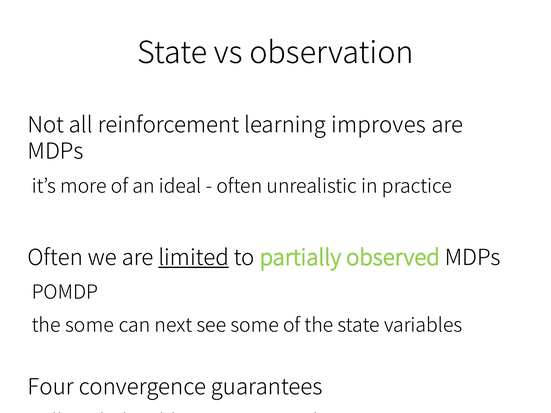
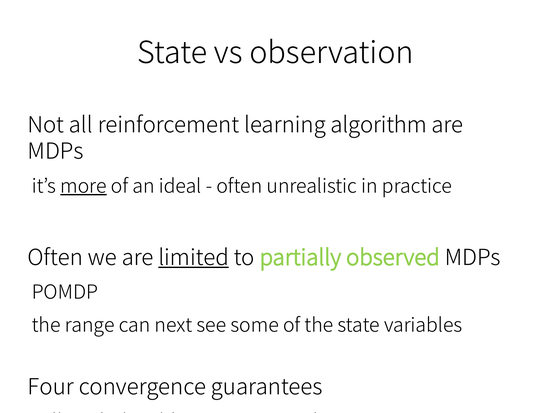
improves: improves -> algorithm (379, 125)
more underline: none -> present (83, 186)
the some: some -> range (90, 326)
